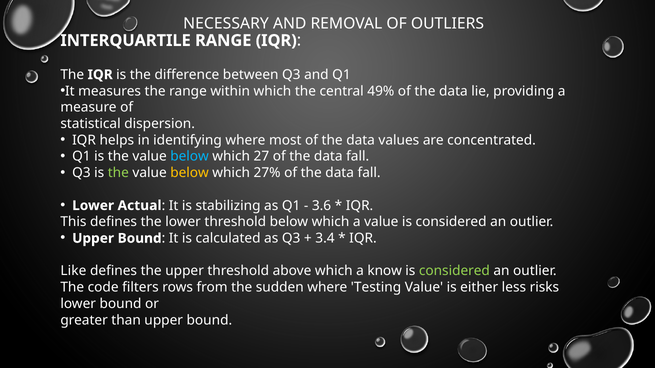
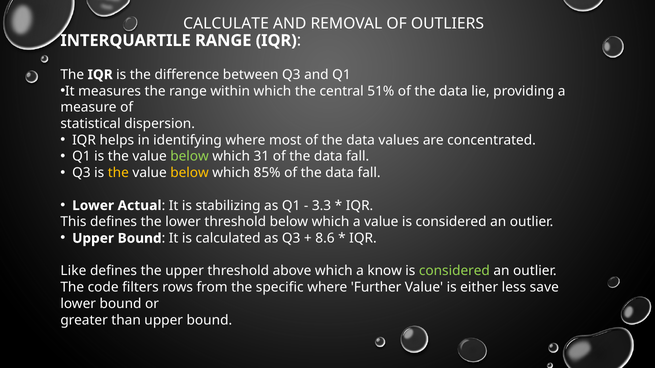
NECESSARY: NECESSARY -> CALCULATE (226, 23)
49%: 49% -> 51% (381, 91)
below colour: light blue -> light green (190, 157)
27: 27 -> 31 (261, 157)
the colour: light green -> yellow (118, 173)
27%: 27% -> 85% (267, 173)
3.6: 3.6 -> 3.3 (322, 206)
3.4: 3.4 -> 8.6 (325, 239)
sudden: sudden -> specific (280, 288)
Testing: Testing -> Further (376, 288)
risks: risks -> save (544, 288)
